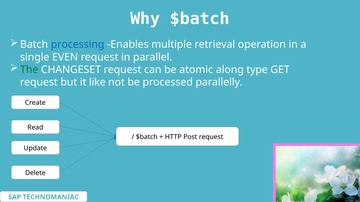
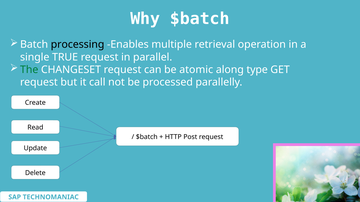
processing colour: blue -> black (78, 45)
EVEN: EVEN -> TRUE (65, 57)
like: like -> call (97, 82)
